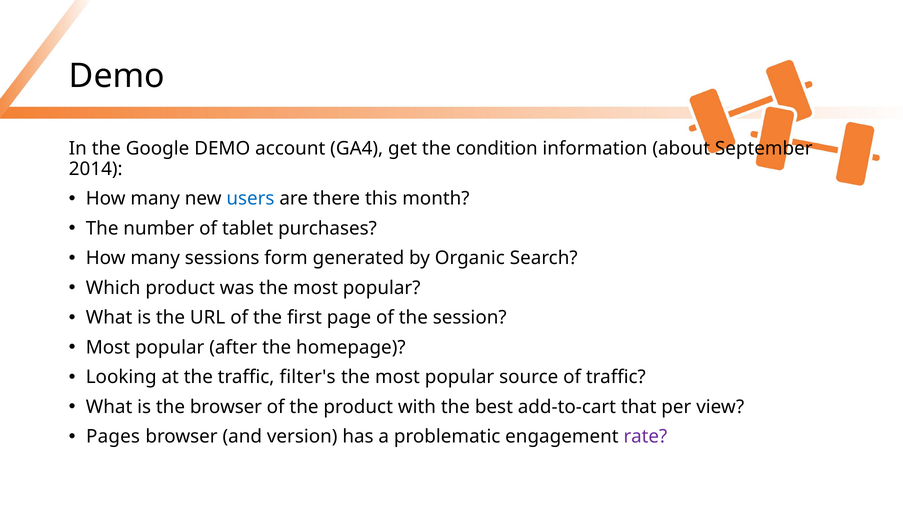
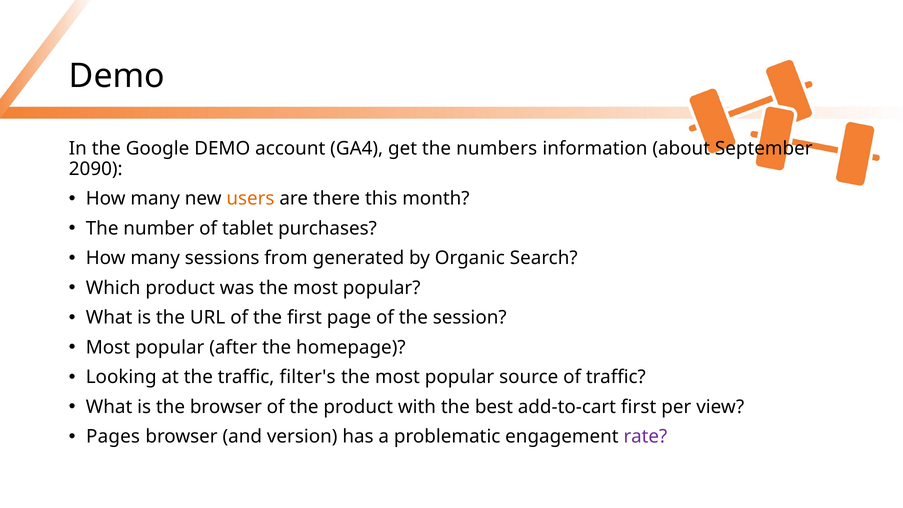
condition: condition -> numbers (497, 149)
2014: 2014 -> 2090 (96, 169)
users colour: blue -> orange (250, 199)
form: form -> from (286, 258)
add-to-cart that: that -> first (639, 407)
